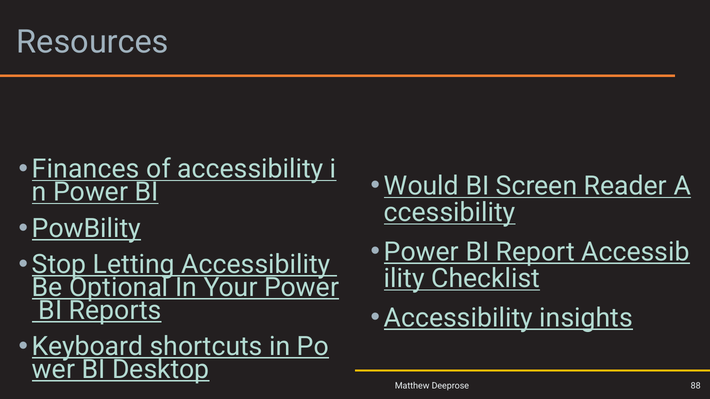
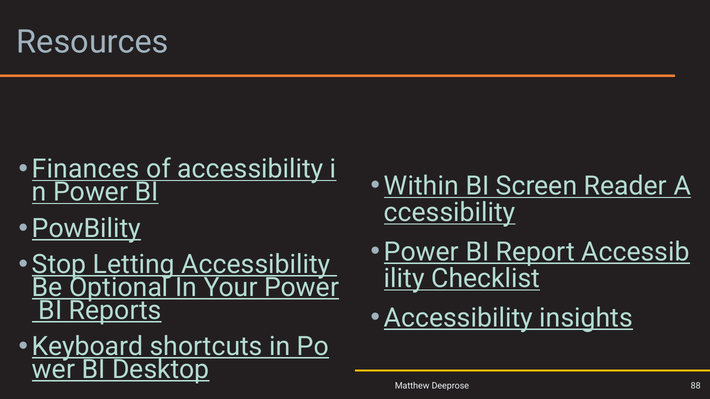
Would: Would -> Within (421, 186)
